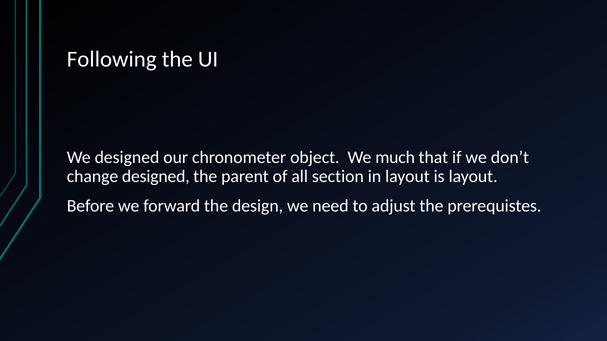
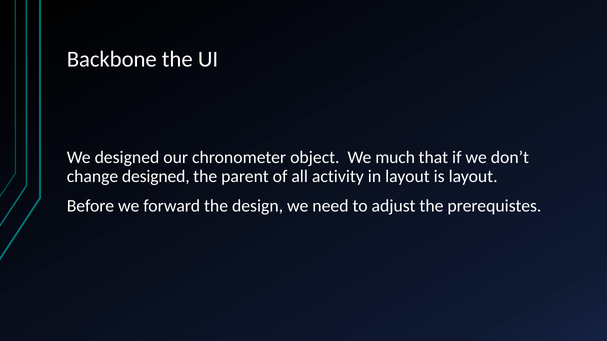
Following: Following -> Backbone (112, 59)
section: section -> activity (338, 177)
